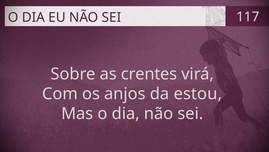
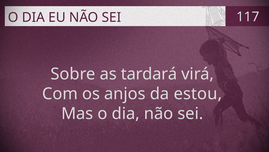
crentes: crentes -> tardará (149, 74)
